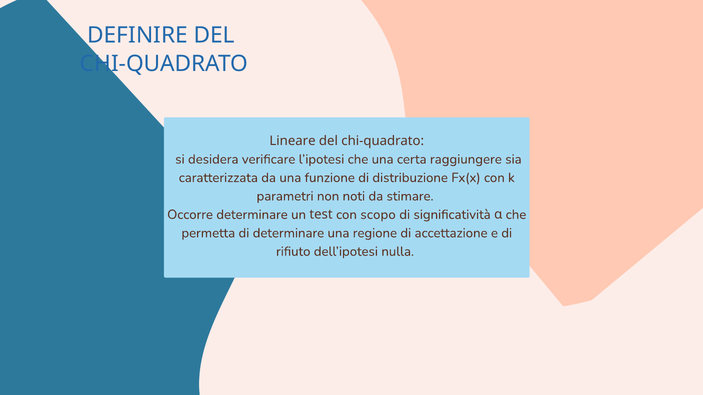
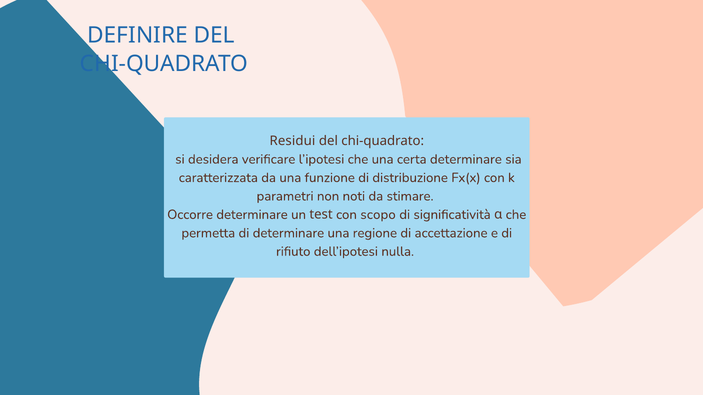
Lineare: Lineare -> Residui (292, 141)
certa raggiungere: raggiungere -> determinare (466, 159)
